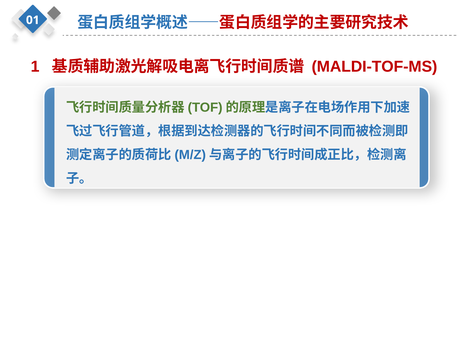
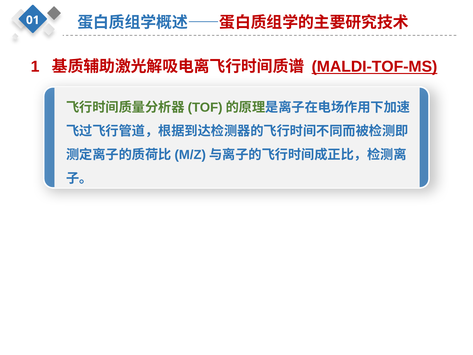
MALDI-TOF-MS underline: none -> present (374, 67)
